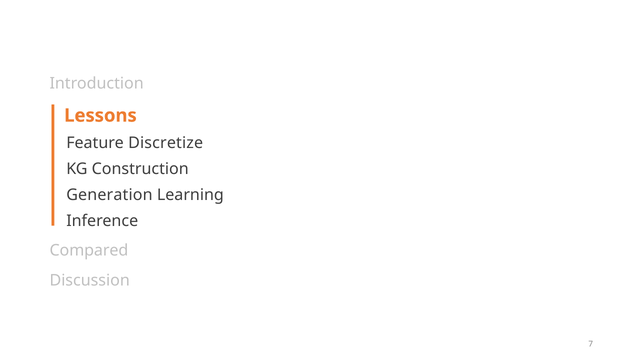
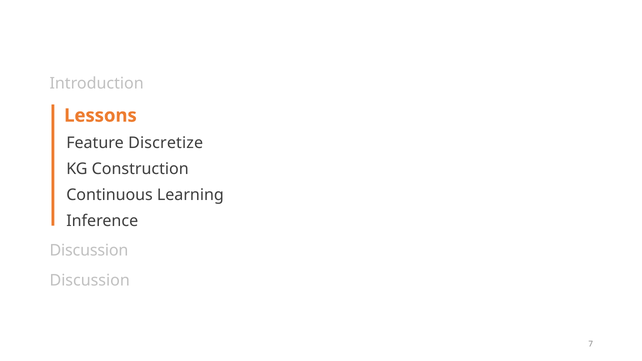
Generation: Generation -> Continuous (110, 195)
Compared: Compared -> Discussion (89, 251)
